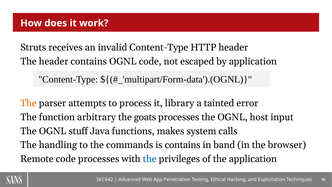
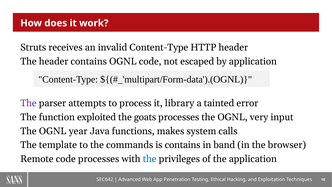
The colour: orange -> purple (28, 103)
arbitrary: arbitrary -> exploited (97, 117)
host: host -> very (259, 117)
stuff: stuff -> year (78, 131)
handling: handling -> template (58, 145)
